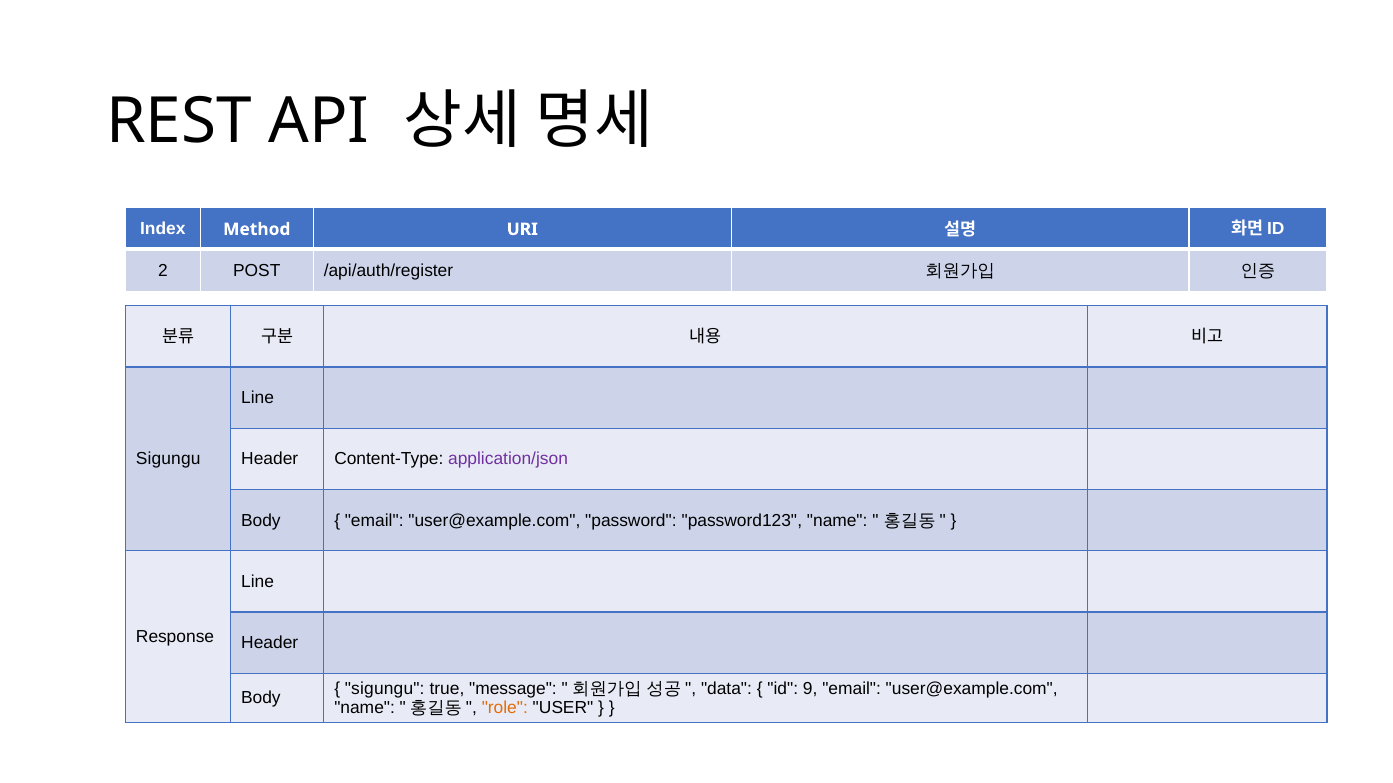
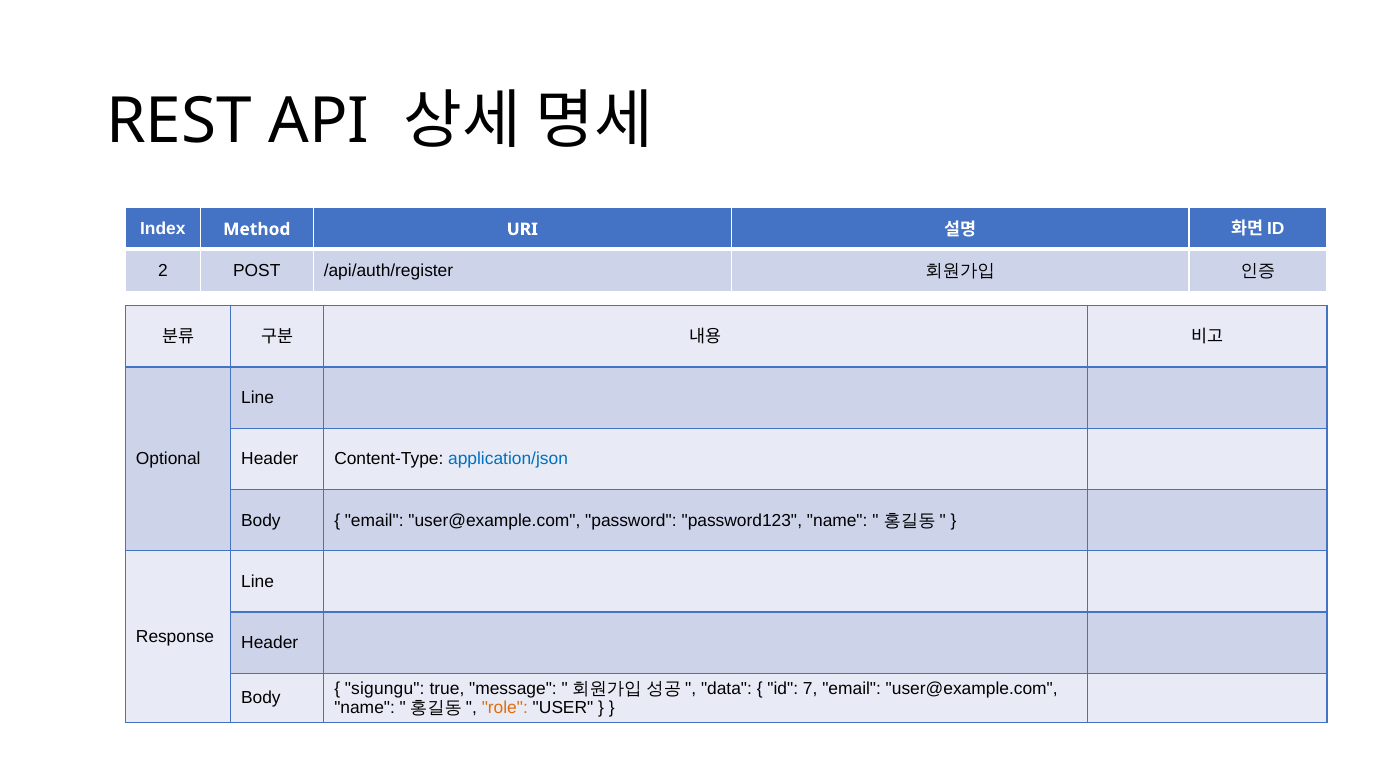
Sigungu: Sigungu -> Optional (168, 459)
application/json colour: purple -> blue (508, 459)
9: 9 -> 7 (810, 689)
